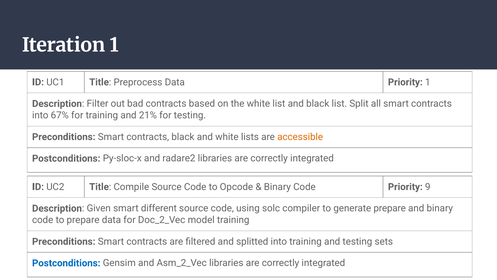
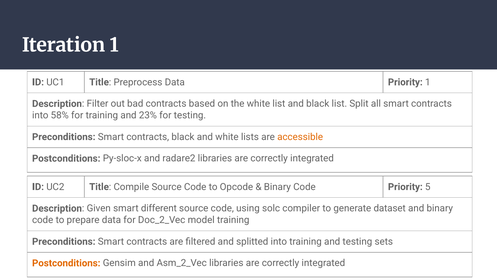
67%: 67% -> 58% (60, 115)
21%: 21% -> 23% (148, 115)
9: 9 -> 5 (428, 187)
generate prepare: prepare -> dataset (390, 208)
Postconditions colour: blue -> orange (66, 263)
